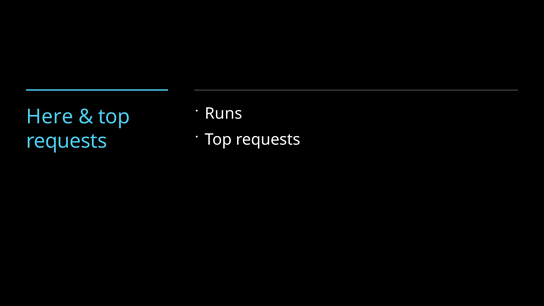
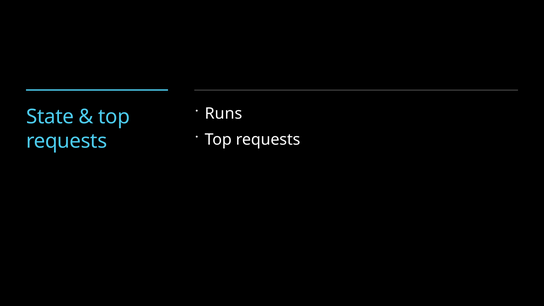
Here: Here -> State (50, 117)
